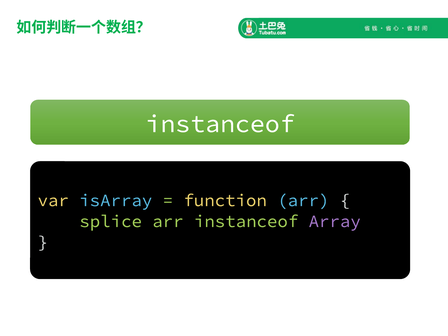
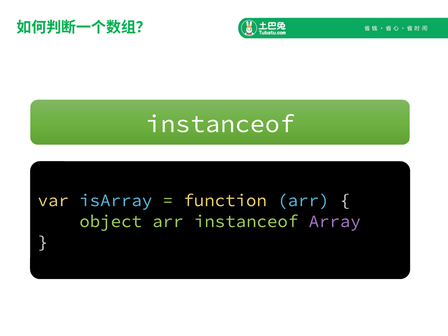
splice: splice -> object (111, 221)
